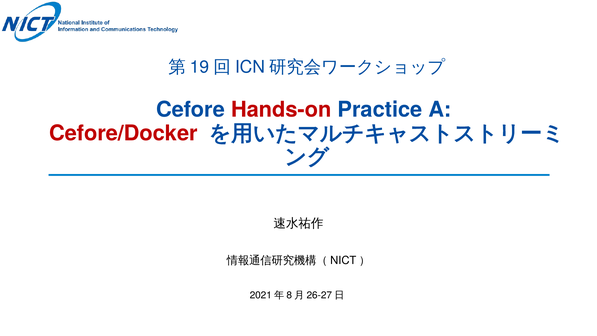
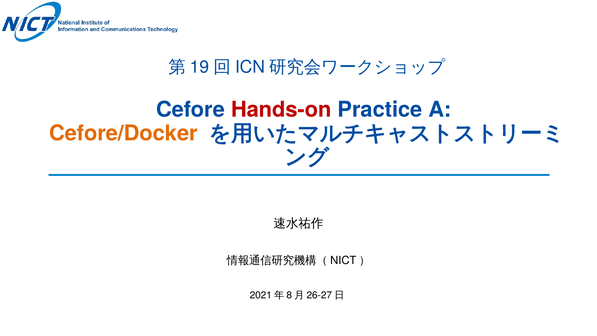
Cefore/Docker colour: red -> orange (123, 133)
